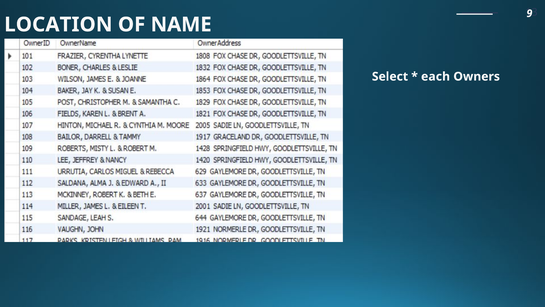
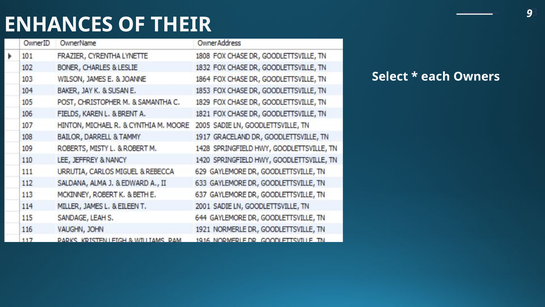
LOCATION: LOCATION -> ENHANCES (59, 25)
NAME: NAME -> THEIR (181, 25)
